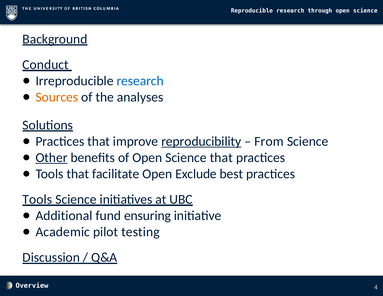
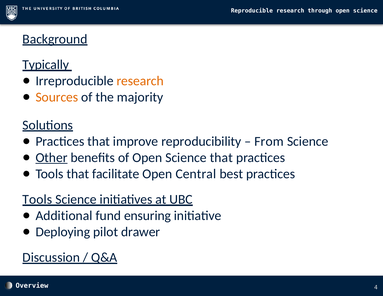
Conduct: Conduct -> Typically (46, 65)
research colour: blue -> orange (140, 81)
analyses: analyses -> majority (140, 97)
reproducibility underline: present -> none (201, 141)
Exclude: Exclude -> Central (196, 174)
Academic: Academic -> Deploying (63, 232)
testing: testing -> drawer (141, 232)
